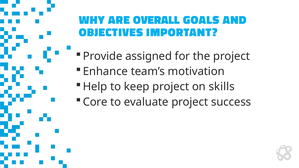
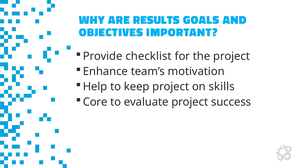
OVERALL: OVERALL -> RESULTS (156, 20)
assigned: assigned -> checklist (149, 56)
